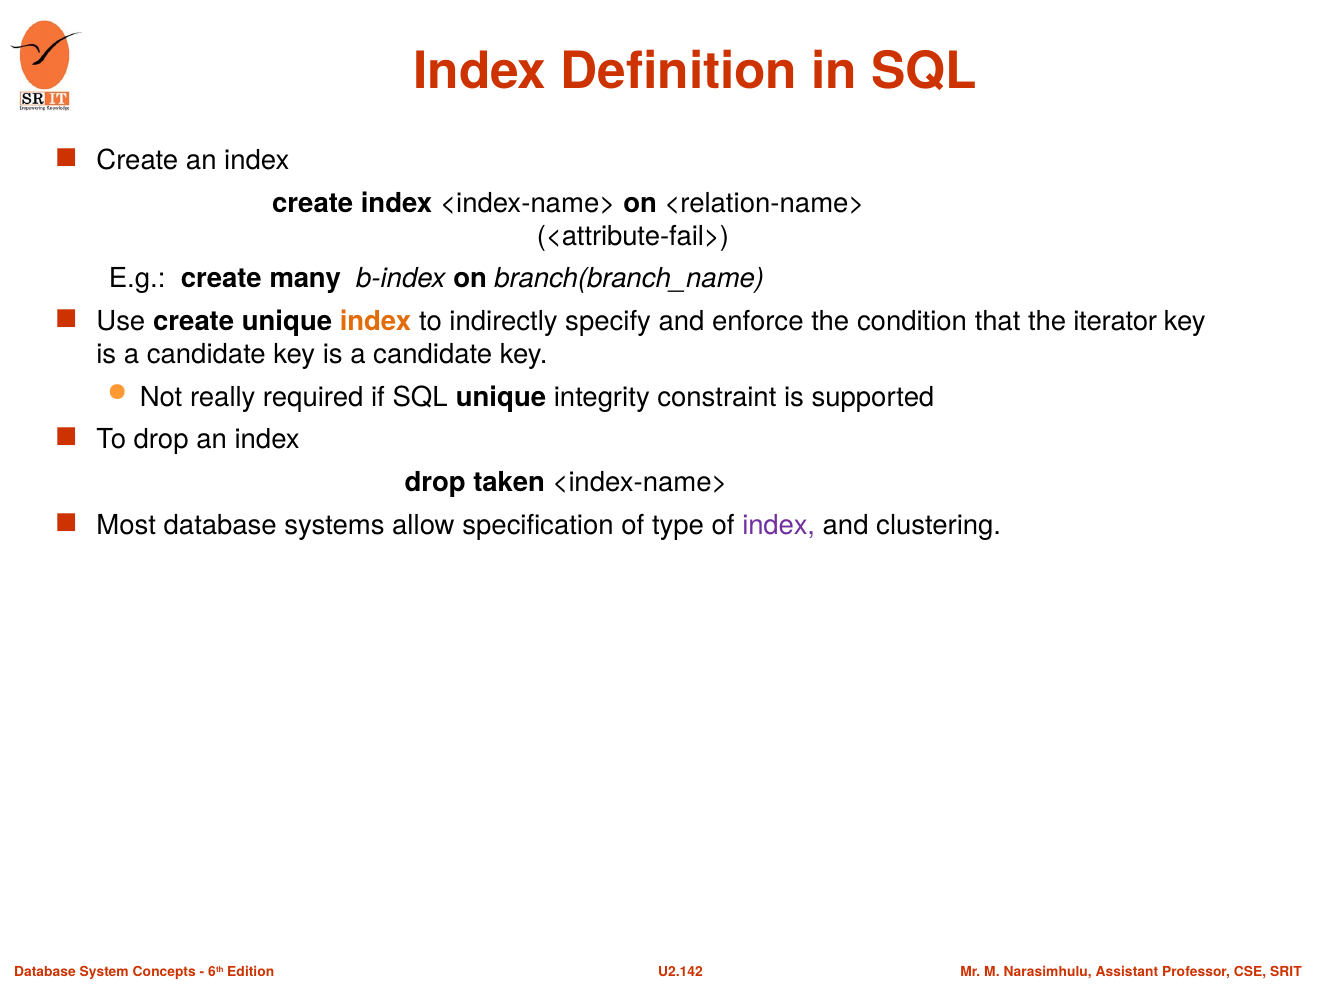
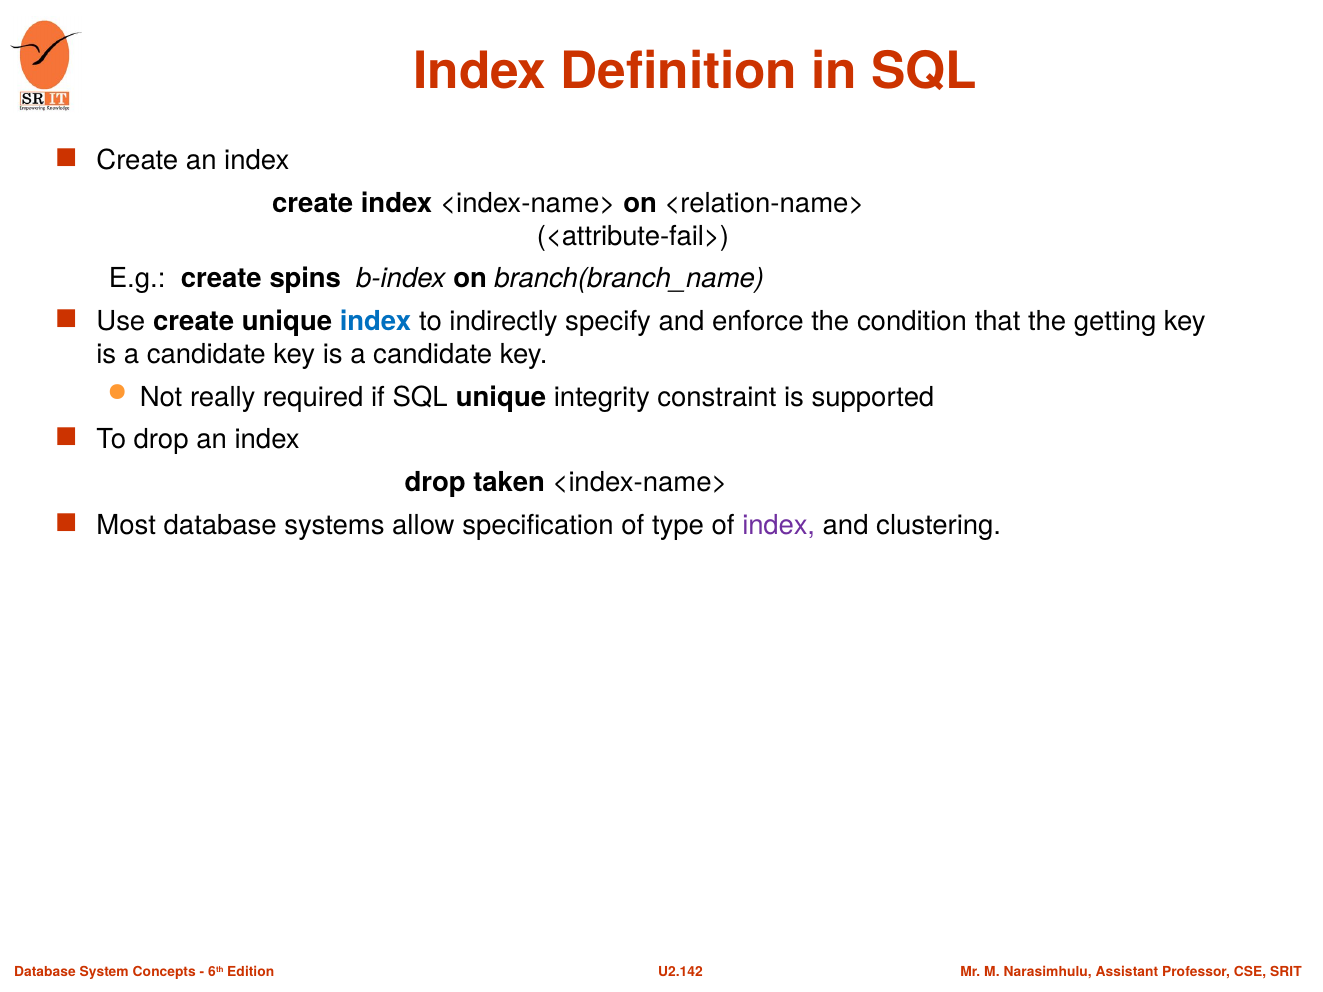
many: many -> spins (305, 279)
index colour: orange -> blue (376, 322)
iterator: iterator -> getting (1115, 322)
